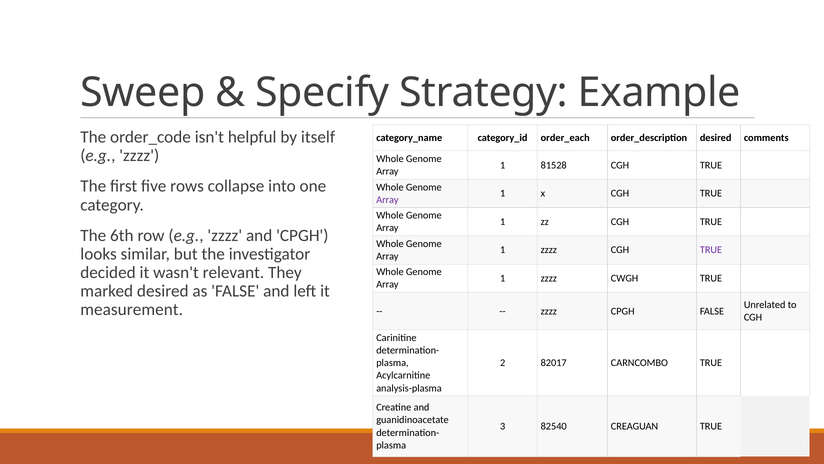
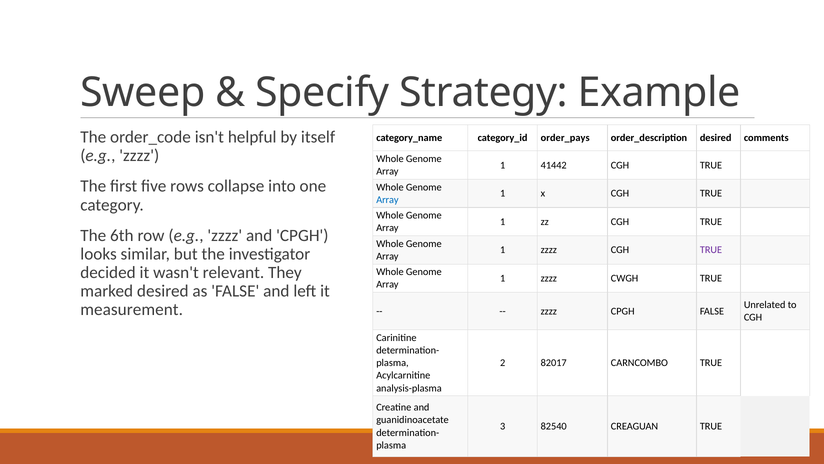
order_each: order_each -> order_pays (565, 138)
81528: 81528 -> 41442 (554, 165)
Array colour: purple -> blue (387, 199)
